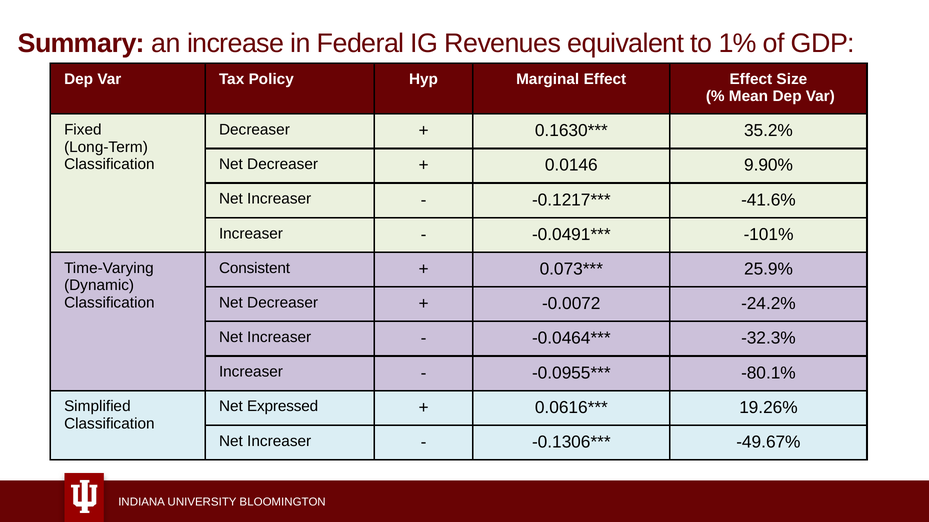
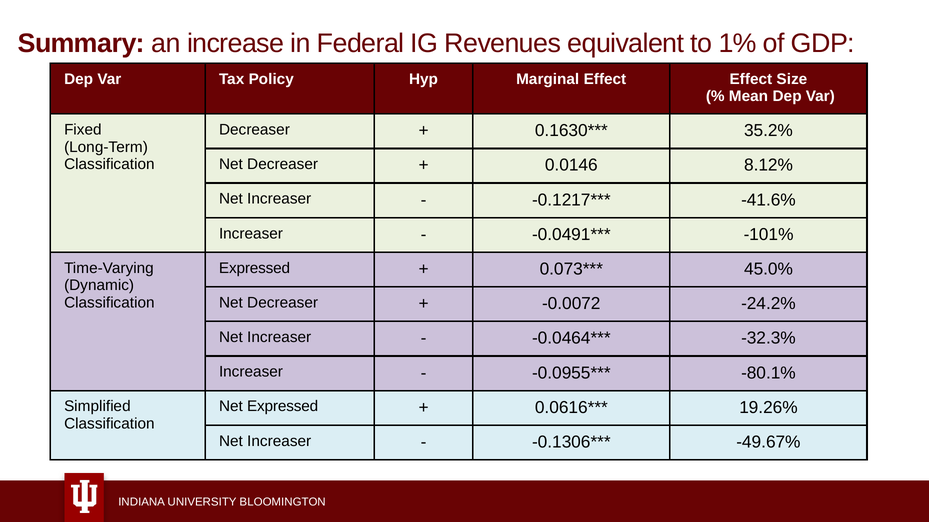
9.90%: 9.90% -> 8.12% (768, 165)
Consistent: Consistent -> Expressed (255, 268)
25.9%: 25.9% -> 45.0% (768, 269)
